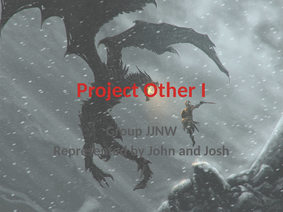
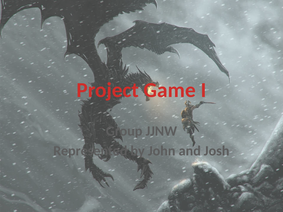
Other: Other -> Game (170, 90)
